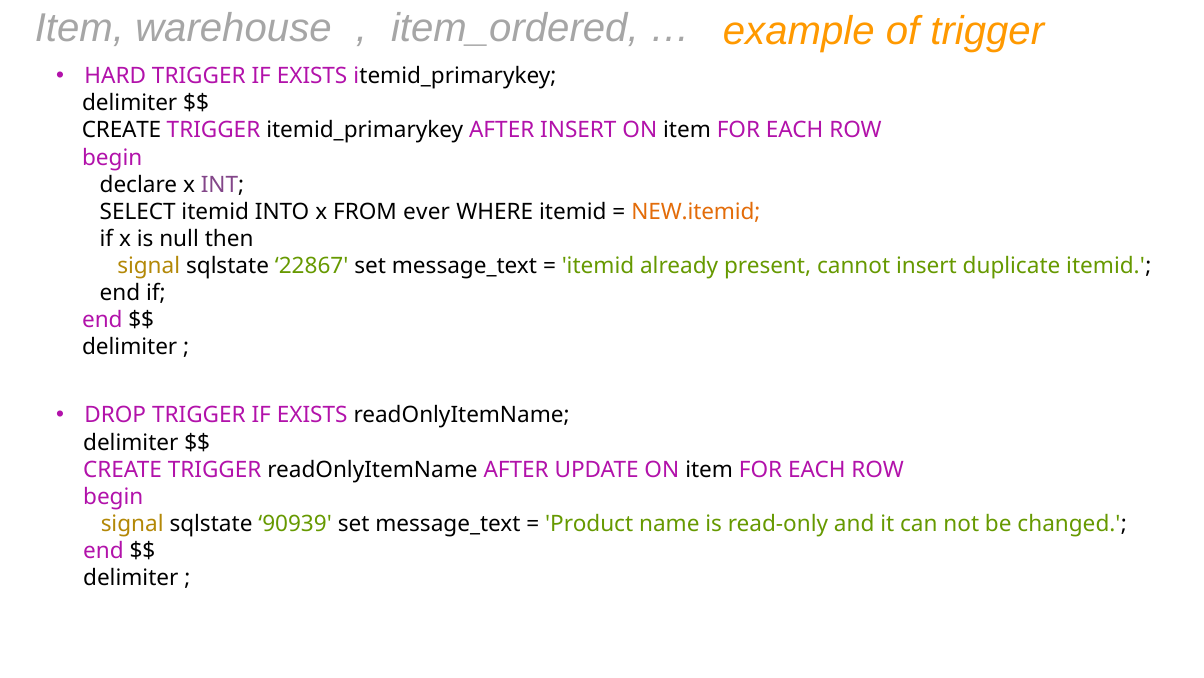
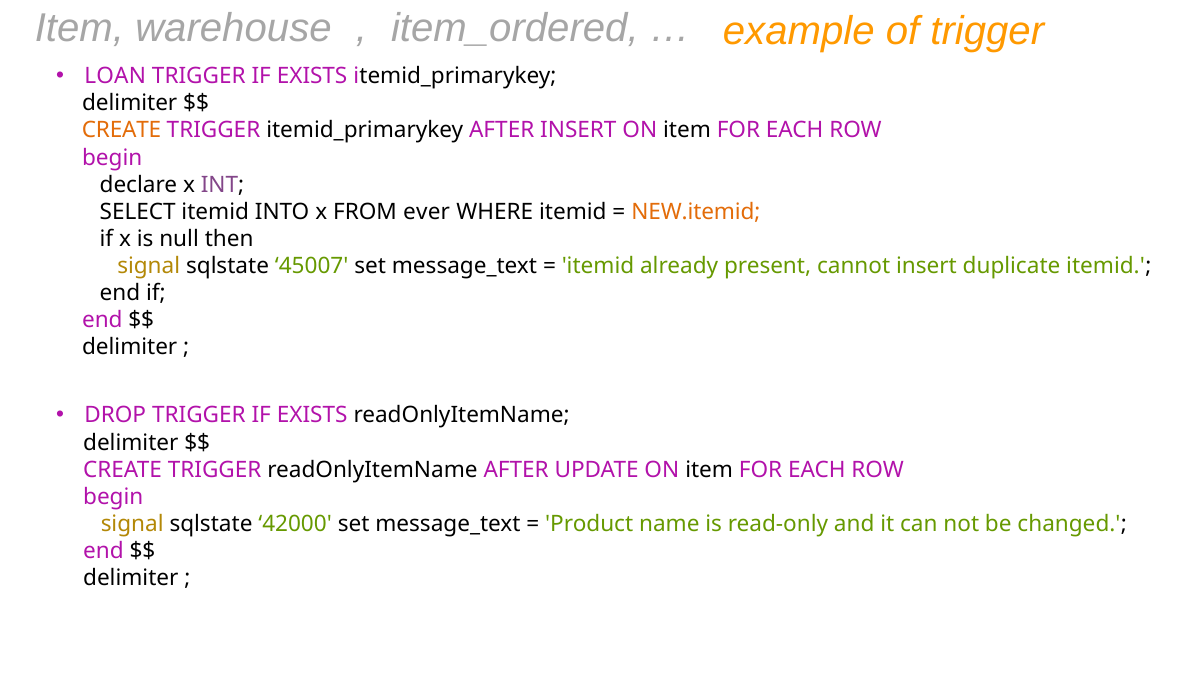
HARD: HARD -> LOAN (115, 76)
CREATE colour: black -> orange (122, 130)
22867: 22867 -> 45007 (312, 266)
90939: 90939 -> 42000 (295, 523)
